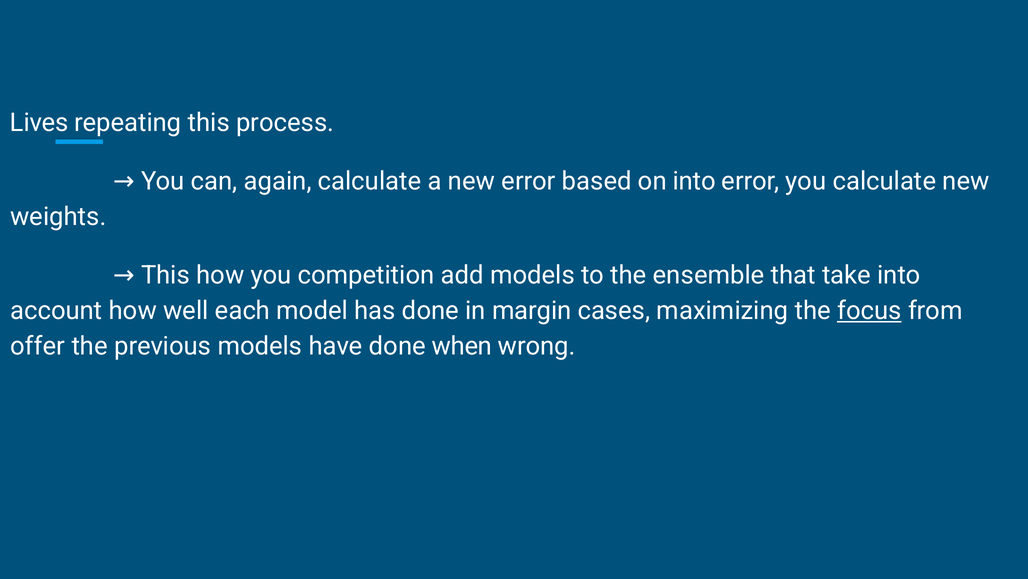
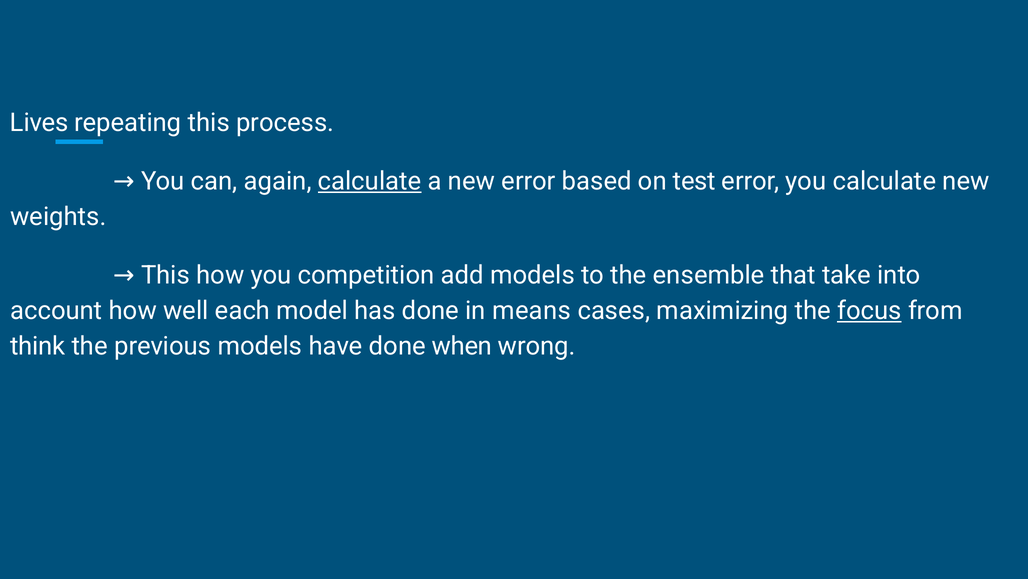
calculate underline: none -> present (370, 181)
on into: into -> test (694, 181)
margin: margin -> means (532, 310)
offer: offer -> think (38, 346)
